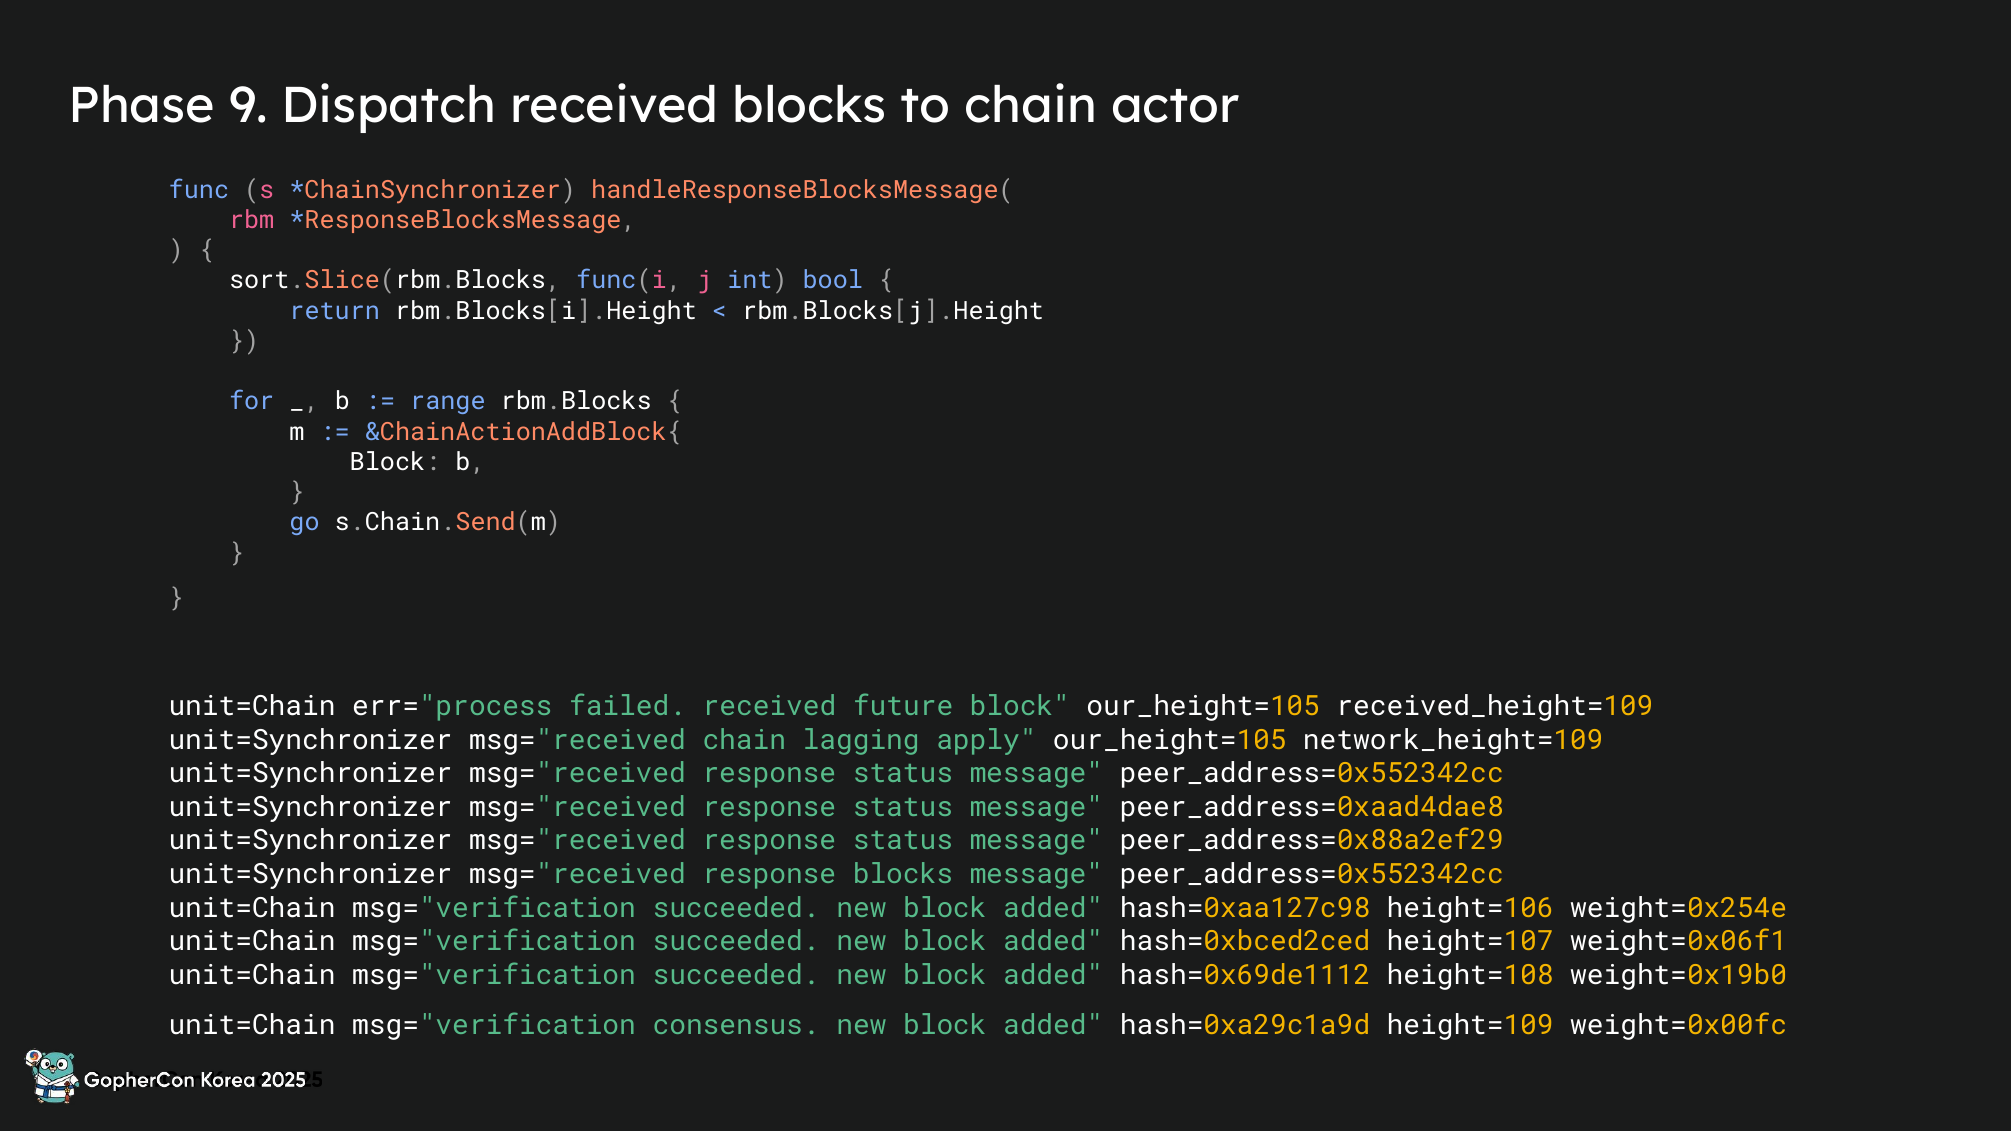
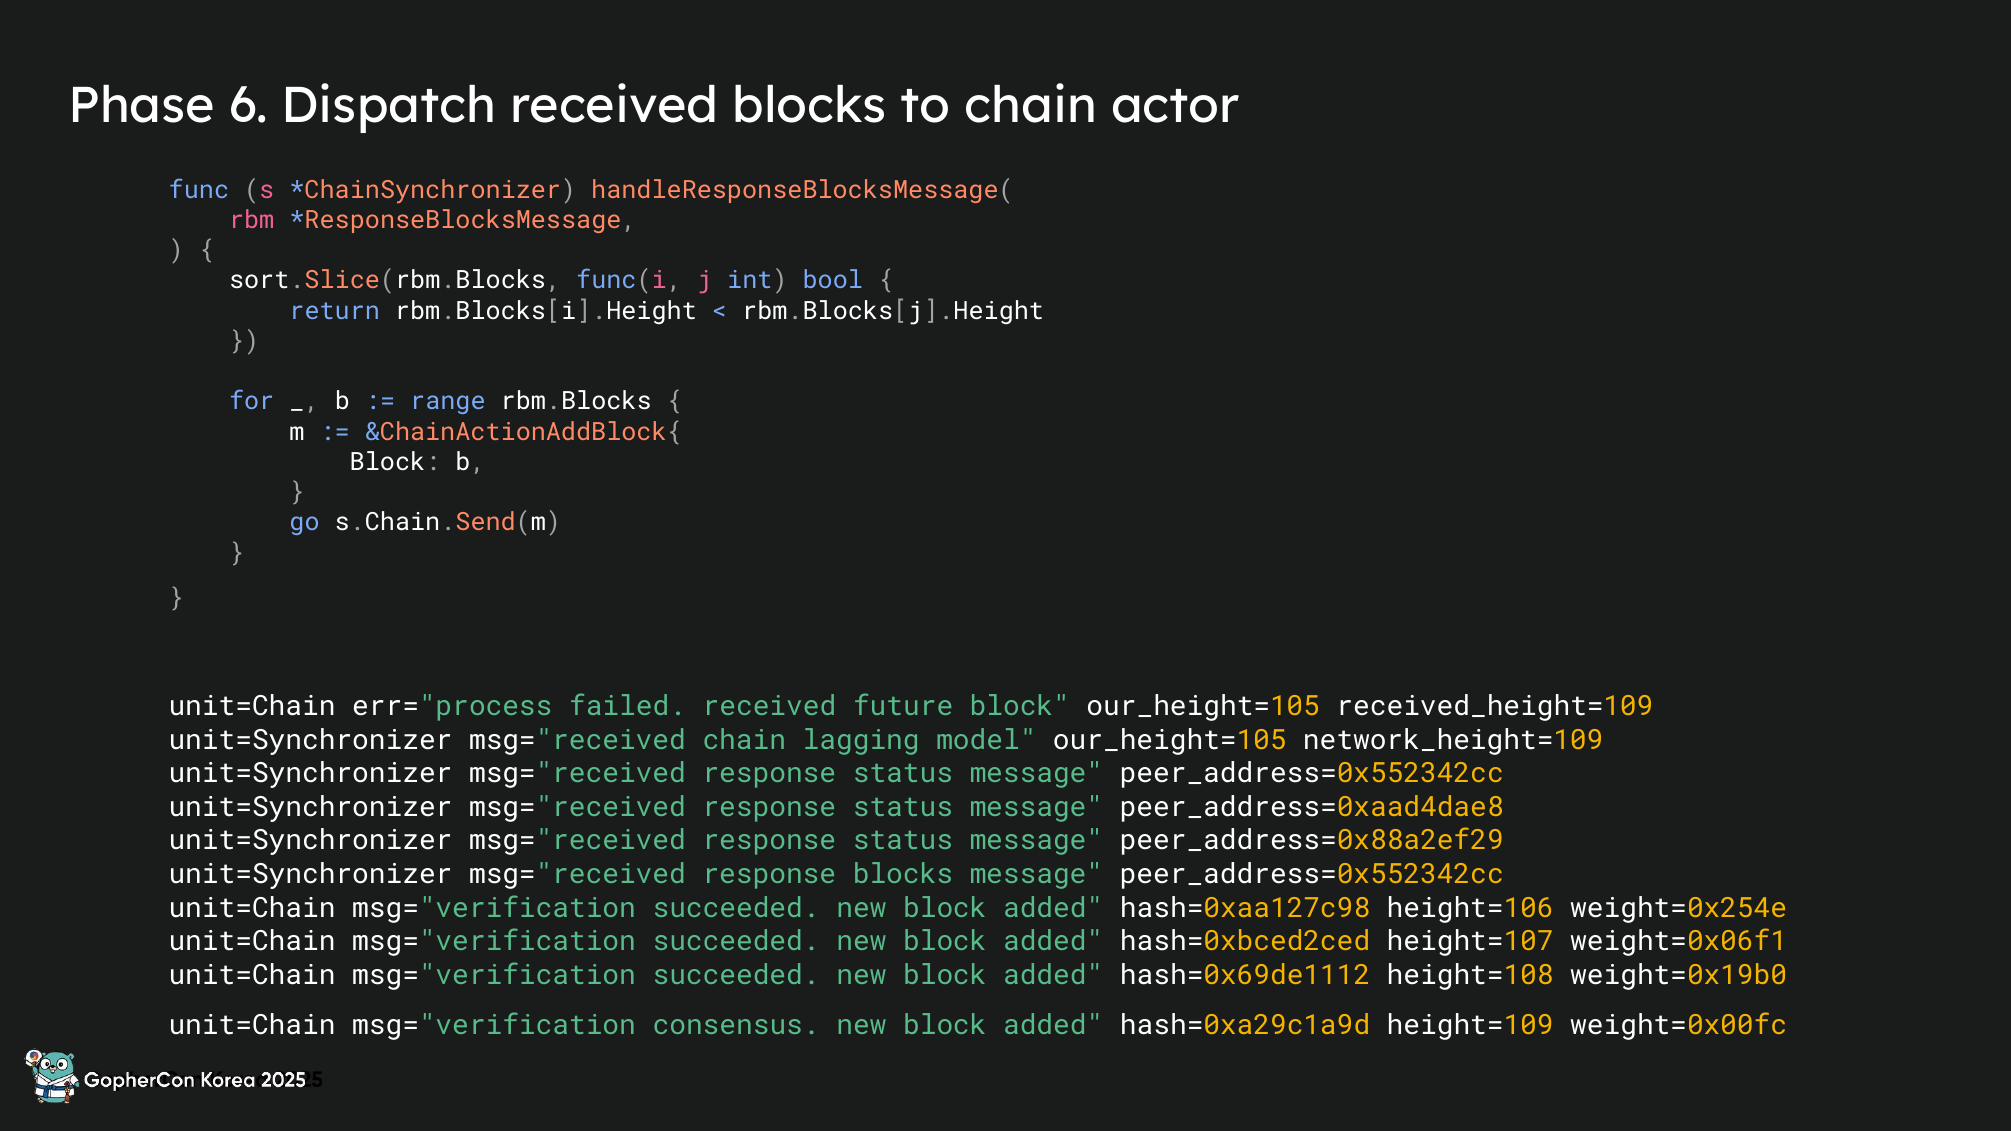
9: 9 -> 6 (249, 106)
apply: apply -> model (986, 740)
